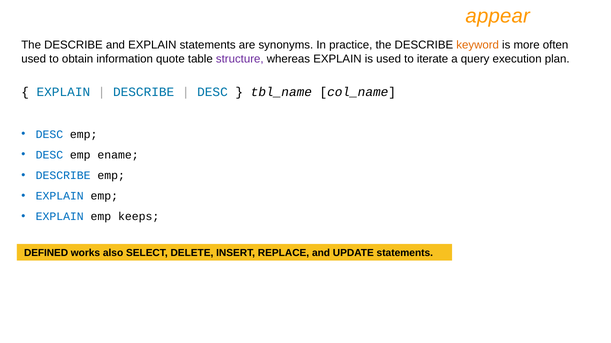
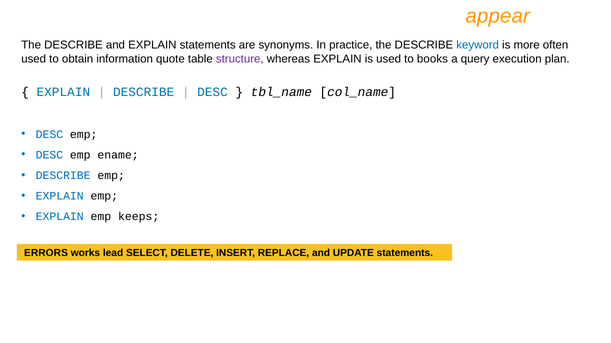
keyword colour: orange -> blue (478, 45)
iterate: iterate -> books (432, 59)
DEFINED: DEFINED -> ERRORS (46, 253)
also: also -> lead (113, 253)
